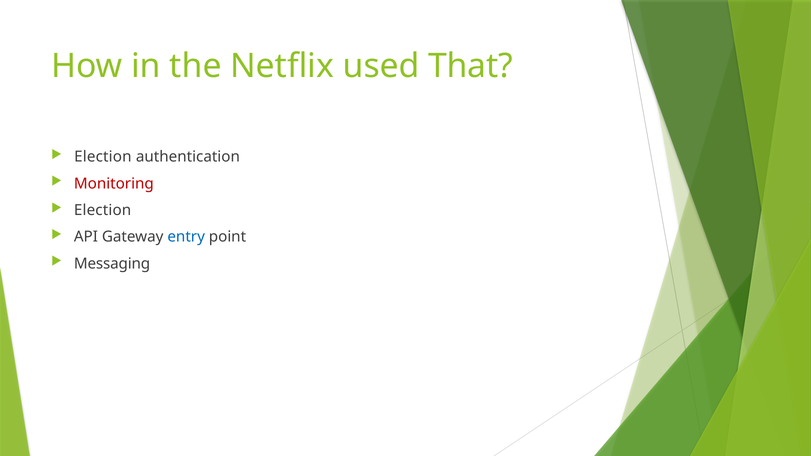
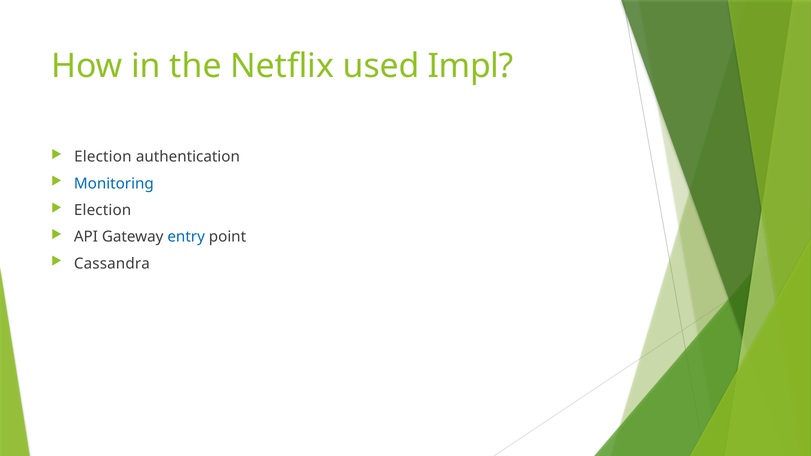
That: That -> Impl (471, 66)
Monitoring colour: red -> blue (114, 184)
Messaging: Messaging -> Cassandra (112, 264)
